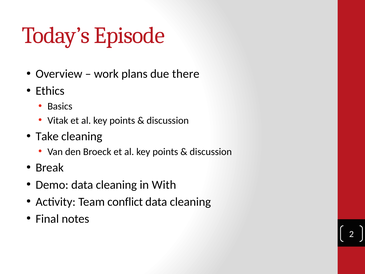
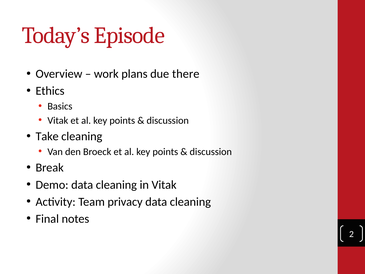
in With: With -> Vitak (164, 185)
conflict: conflict -> privacy (125, 202)
